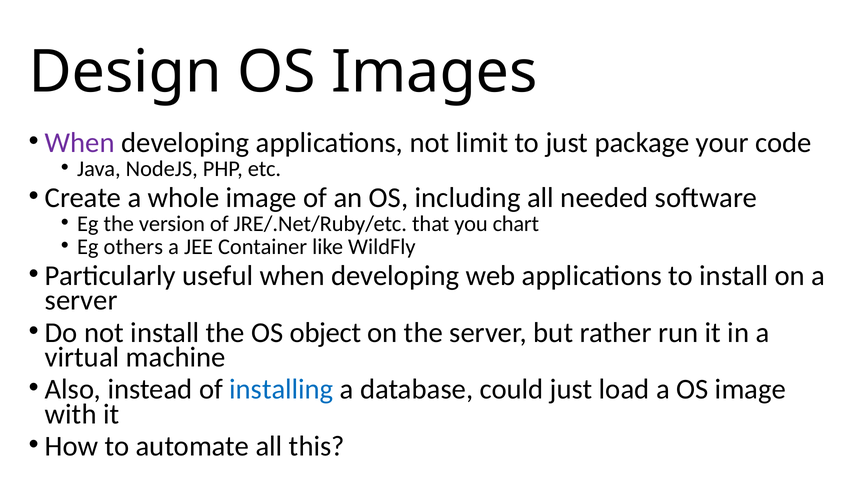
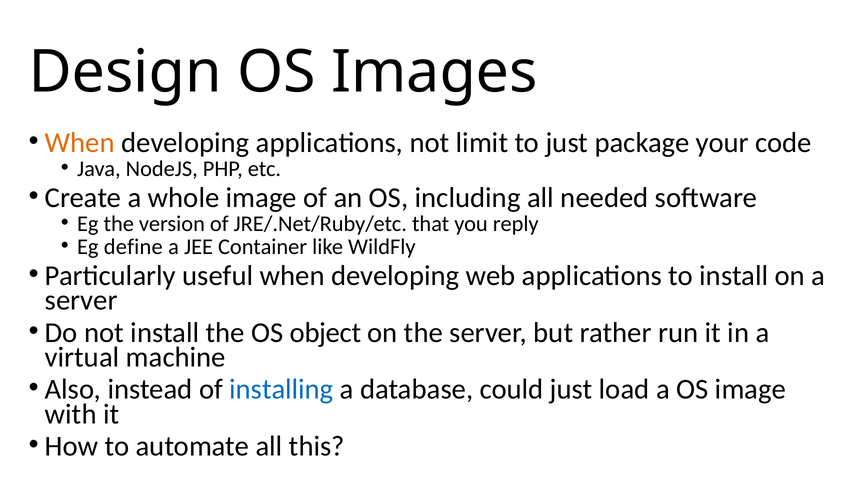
When colour: purple -> orange (80, 143)
chart: chart -> reply (516, 224)
others: others -> define (133, 246)
